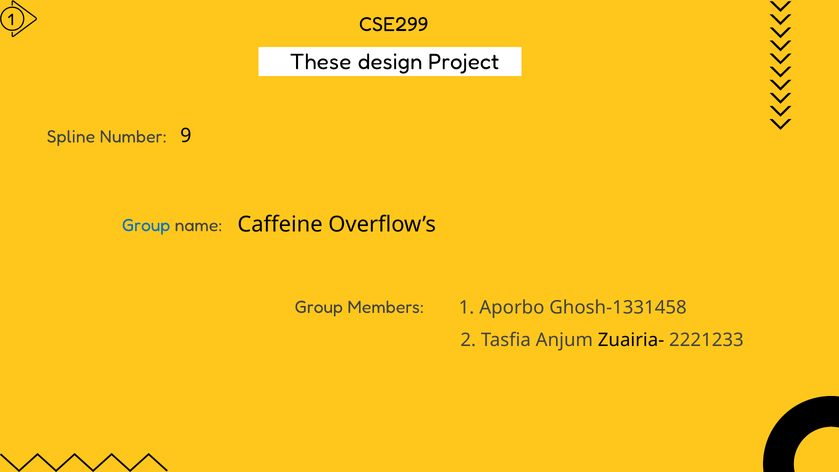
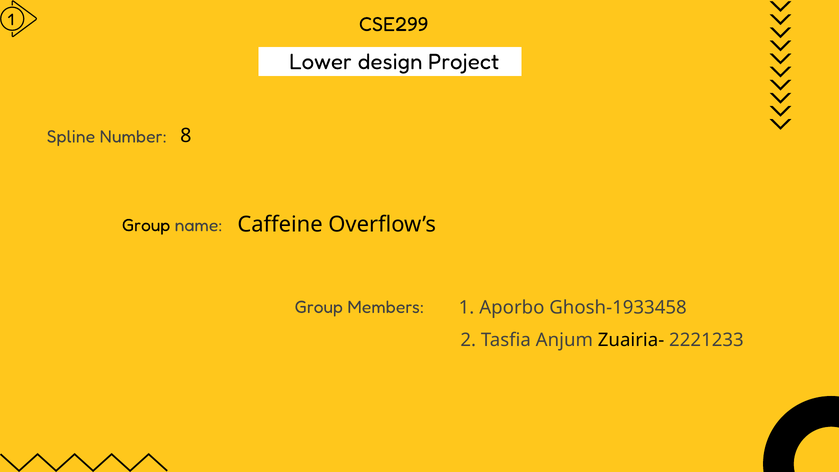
These: These -> Lower (321, 62)
9: 9 -> 8 (186, 136)
Group colour: blue -> black (146, 225)
Ghosh-1331458: Ghosh-1331458 -> Ghosh-1933458 (618, 307)
